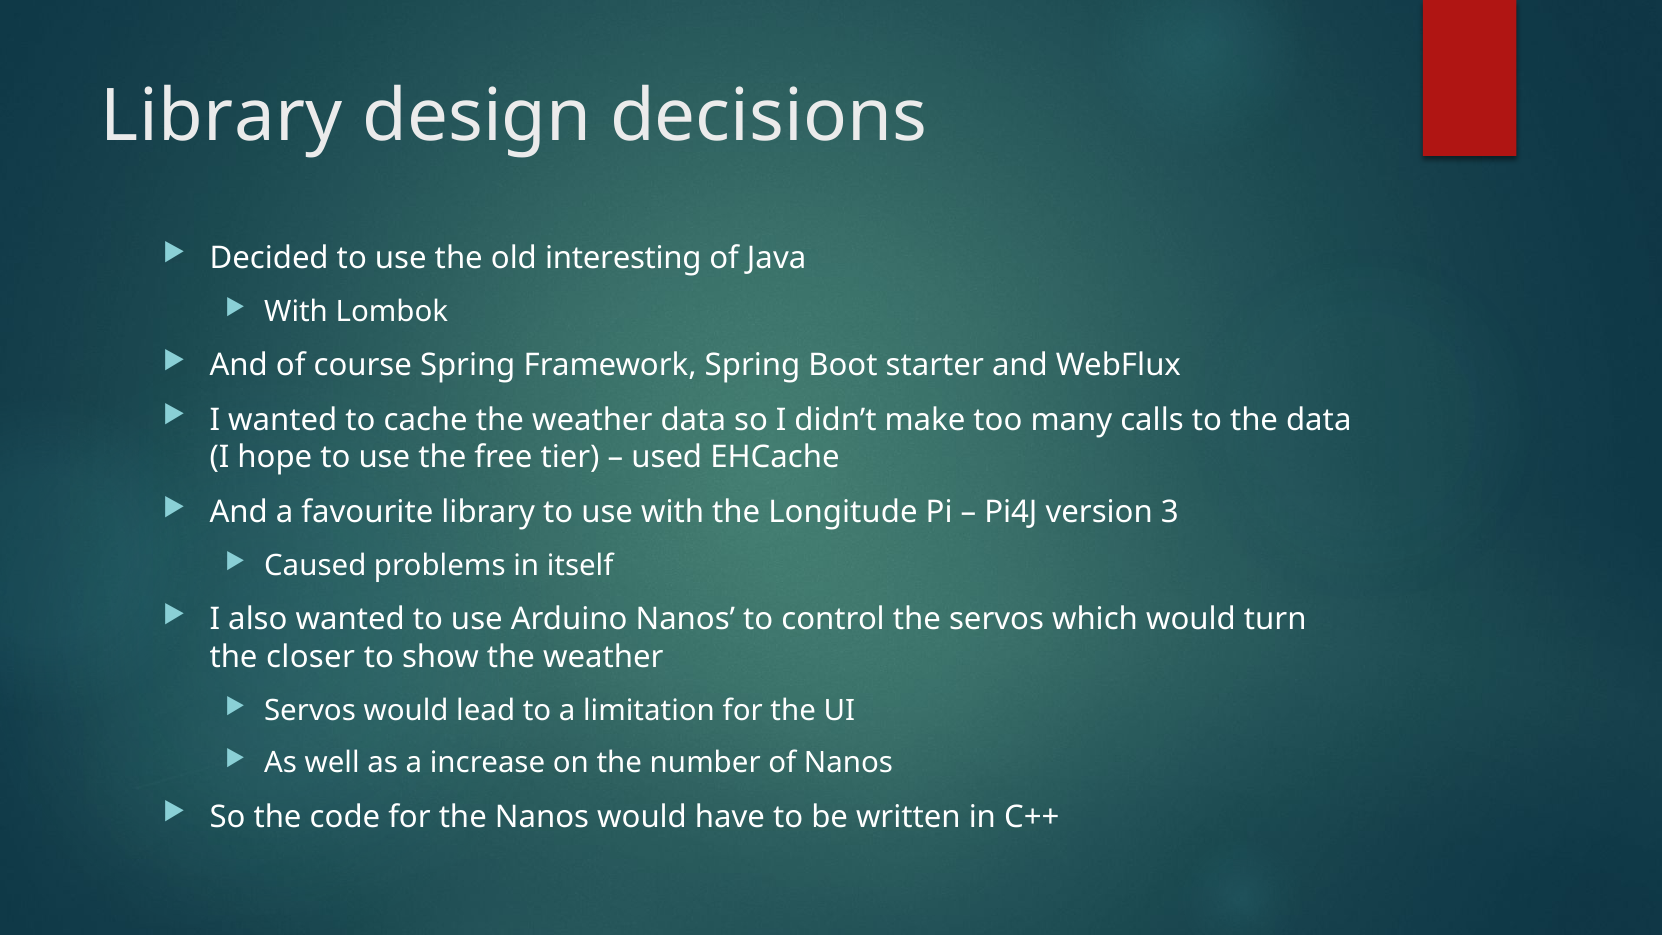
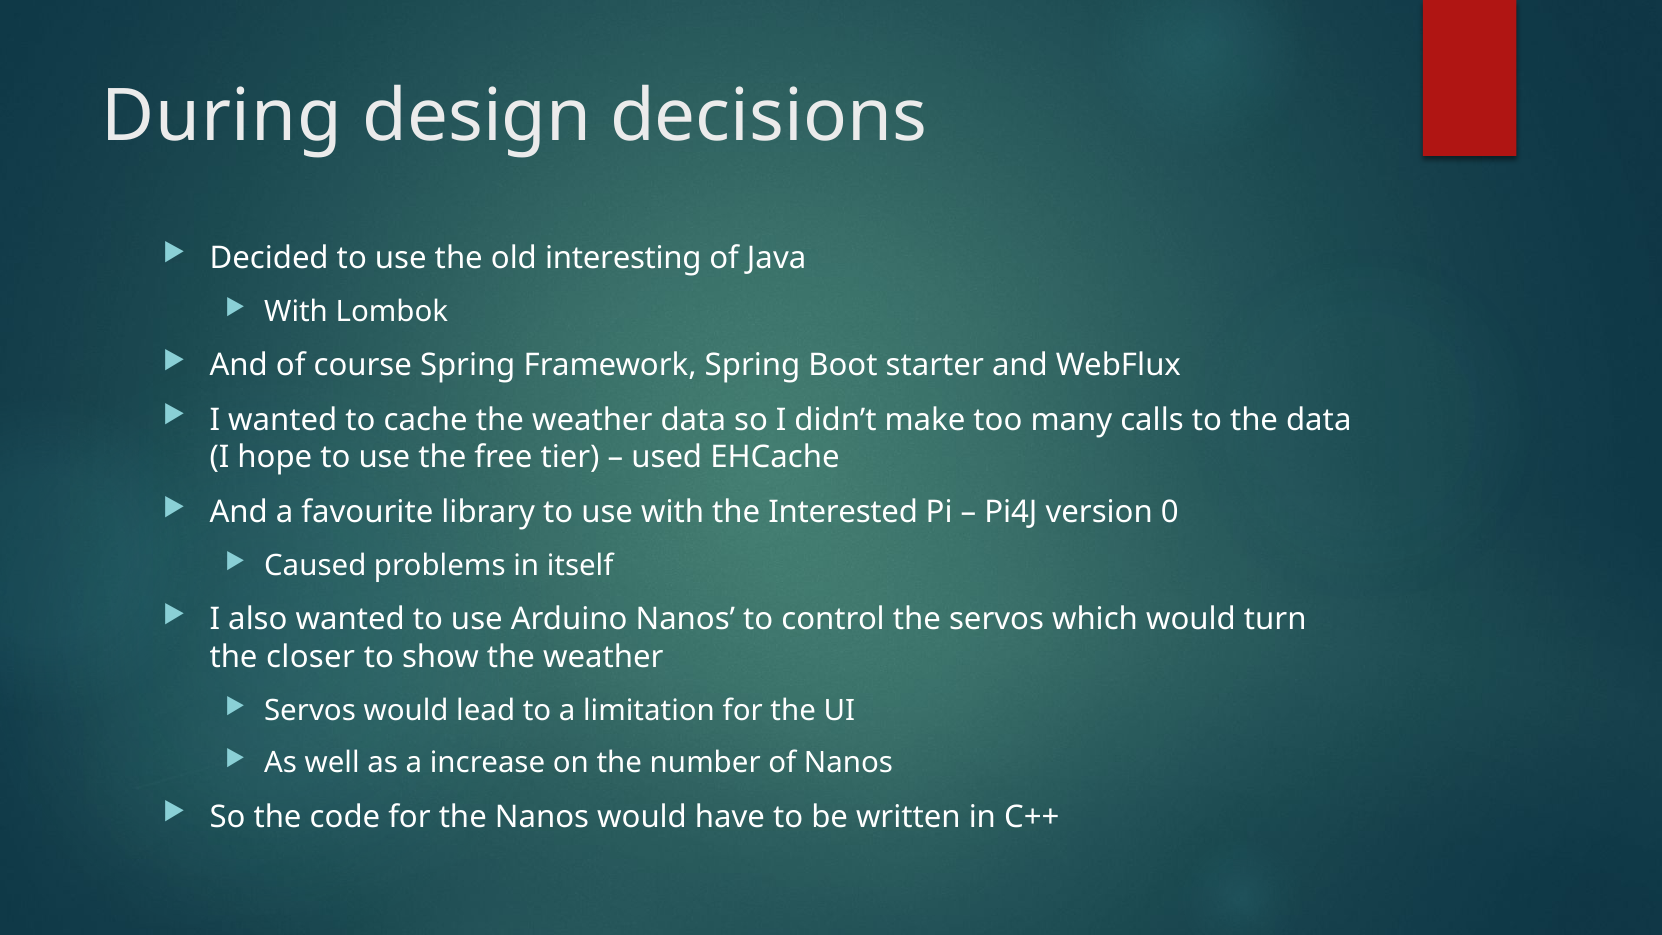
Library: Library -> During (222, 117)
Longitude: Longitude -> Interested (843, 512)
3: 3 -> 0 (1170, 512)
